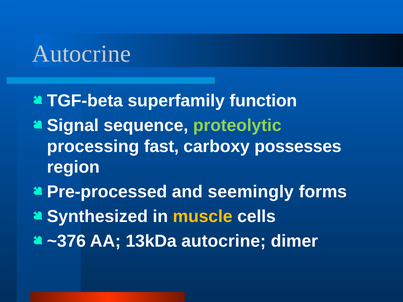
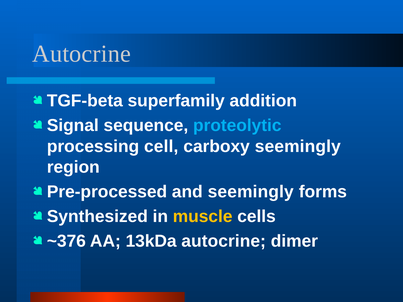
function: function -> addition (263, 101)
proteolytic colour: light green -> light blue (237, 126)
fast: fast -> cell (161, 146)
carboxy possesses: possesses -> seemingly (298, 146)
